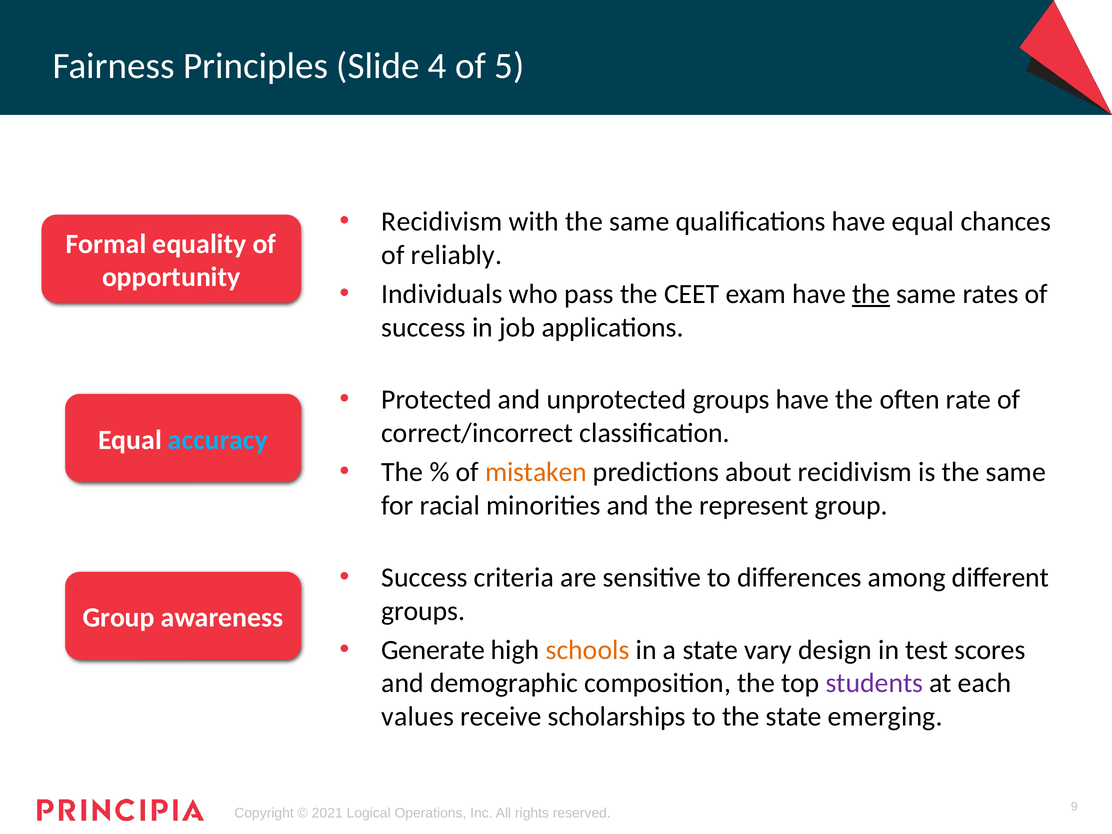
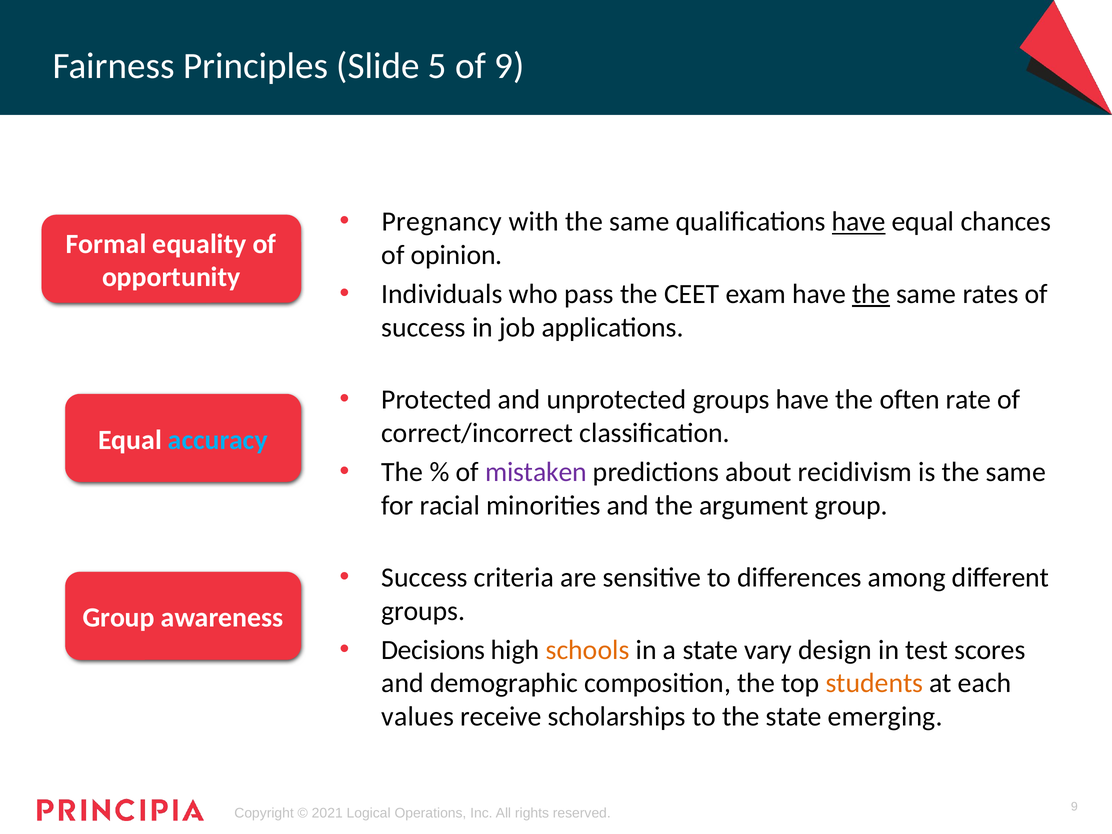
4: 4 -> 5 (437, 66)
of 5: 5 -> 9 (509, 66)
Recidivism: Recidivism -> Pregnancy (442, 222)
have underline: none -> present (859, 222)
reliably: reliably -> opinion (457, 255)
mistaken colour: orange -> purple (536, 472)
represent: represent -> argument (754, 505)
Generate: Generate -> Decisions (433, 650)
students colour: purple -> orange (874, 683)
